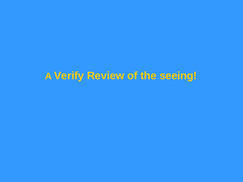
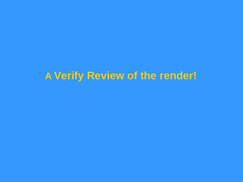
seeing: seeing -> render (178, 76)
